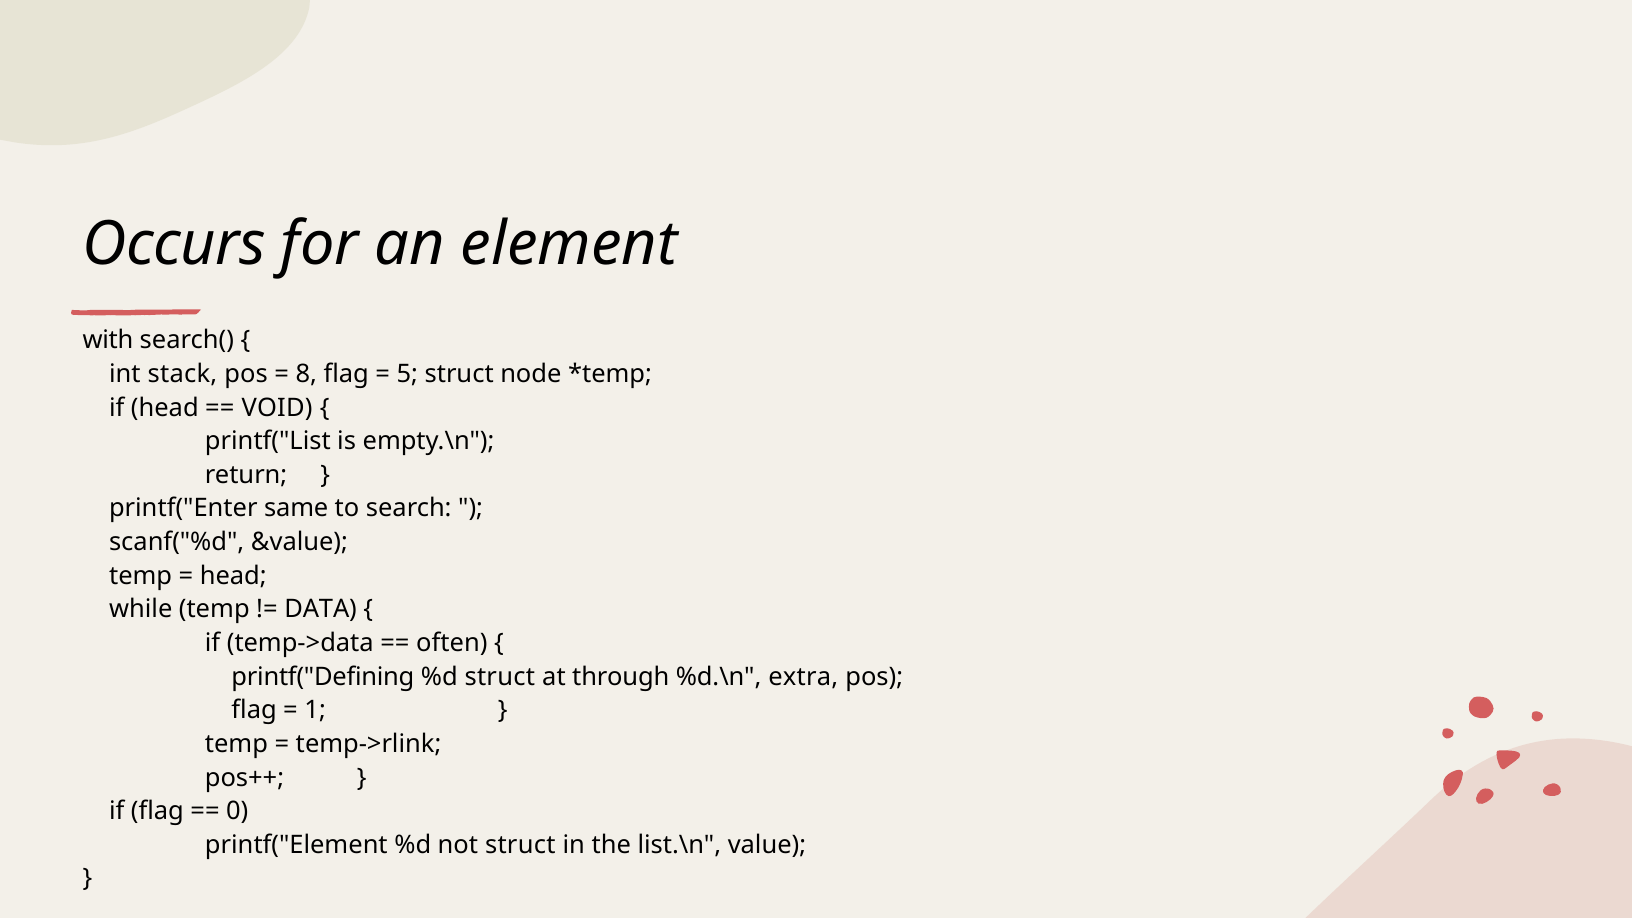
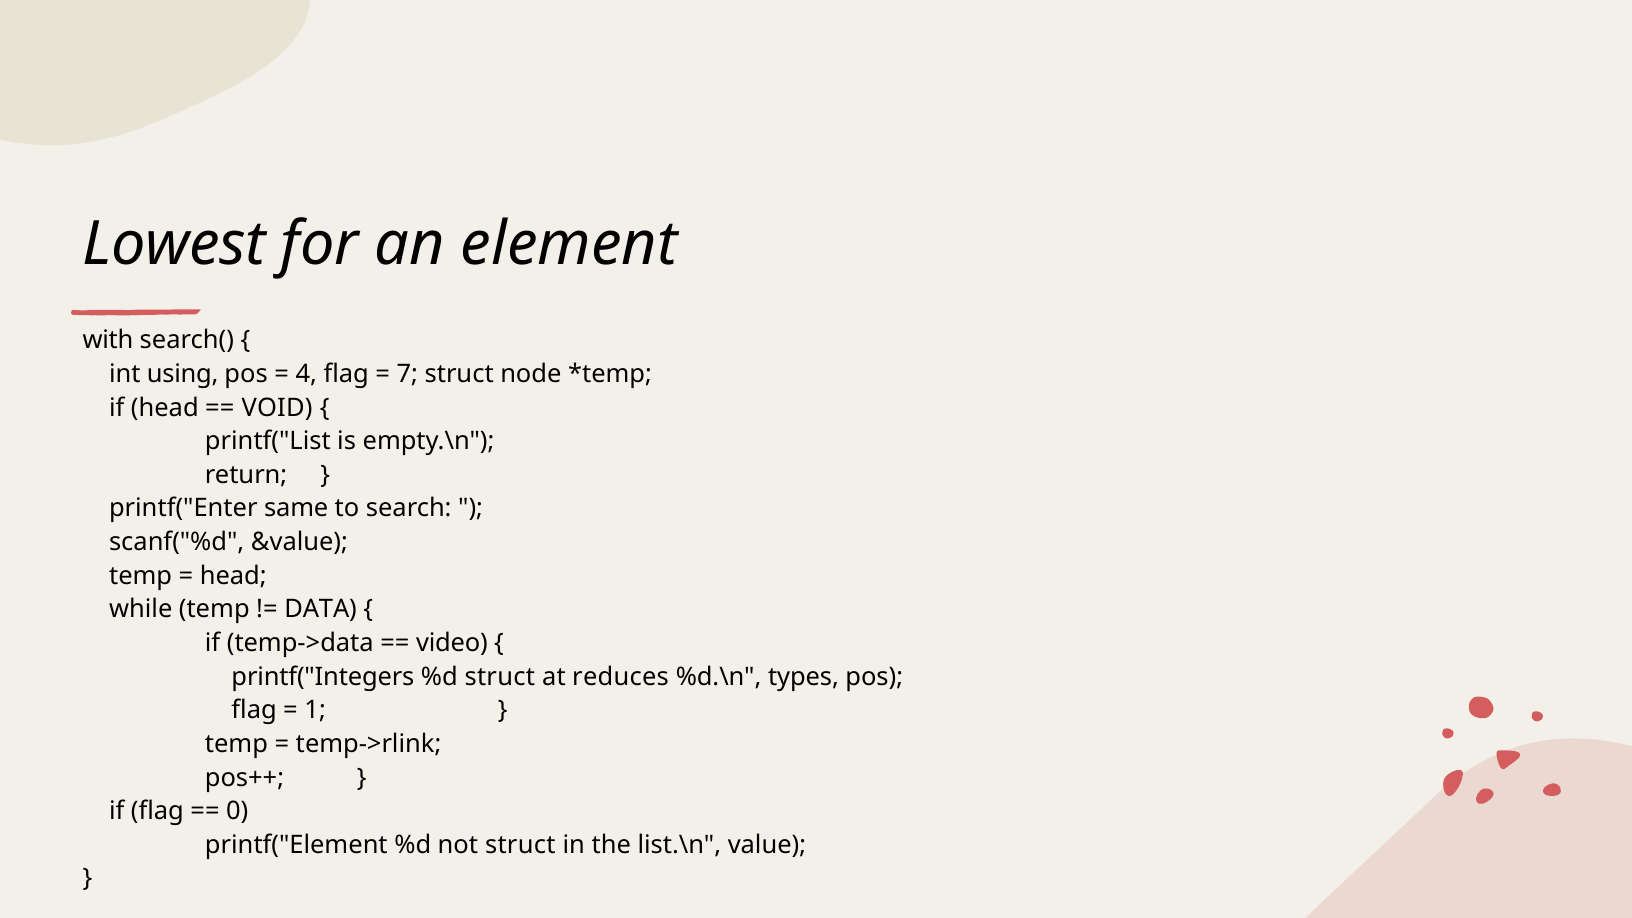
Occurs: Occurs -> Lowest (174, 244)
stack: stack -> using (183, 374)
8: 8 -> 4 (306, 374)
5: 5 -> 7 (407, 374)
often: often -> video (452, 643)
printf("Defining: printf("Defining -> printf("Integers (323, 677)
through: through -> reduces (621, 677)
extra: extra -> types (803, 677)
